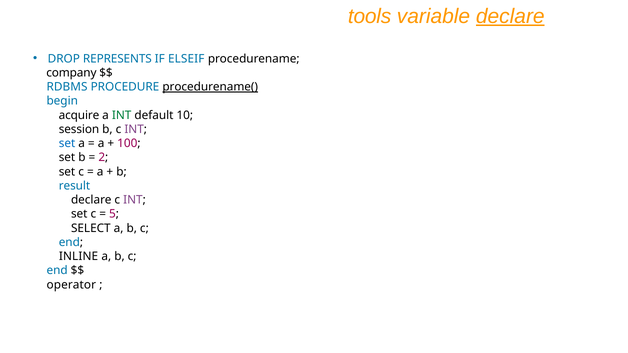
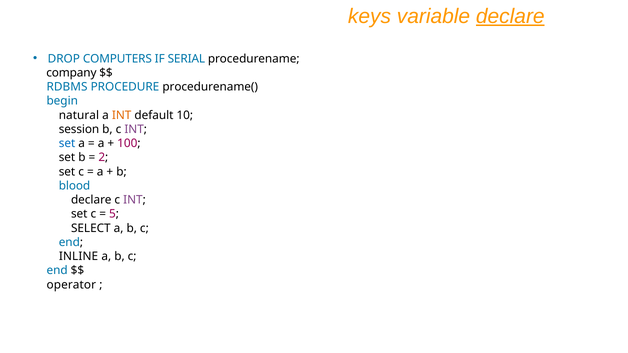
tools: tools -> keys (369, 16)
REPRESENTS: REPRESENTS -> COMPUTERS (117, 59)
ELSEIF: ELSEIF -> SERIAL (186, 59)
procedurename( underline: present -> none (210, 87)
acquire: acquire -> natural (79, 115)
INT colour: green -> orange (122, 115)
result: result -> blood (74, 186)
